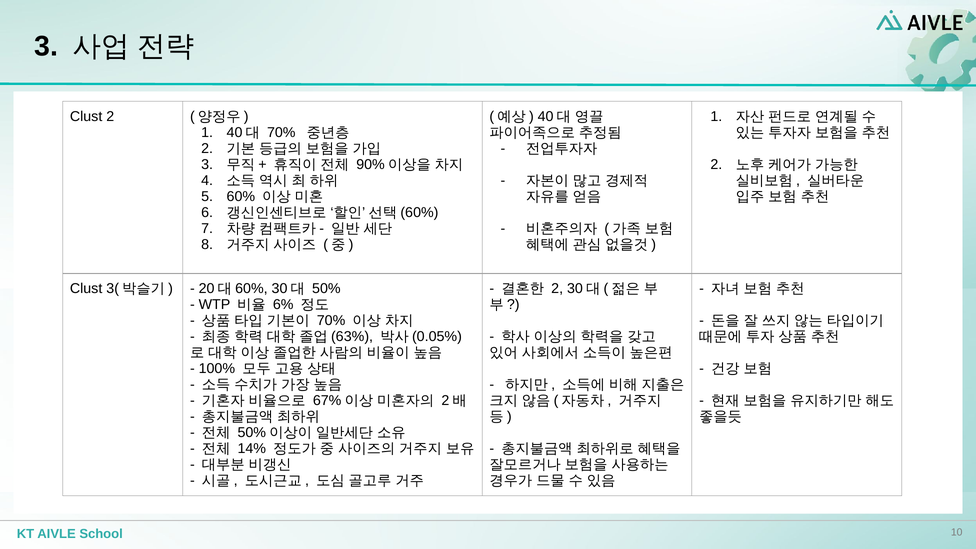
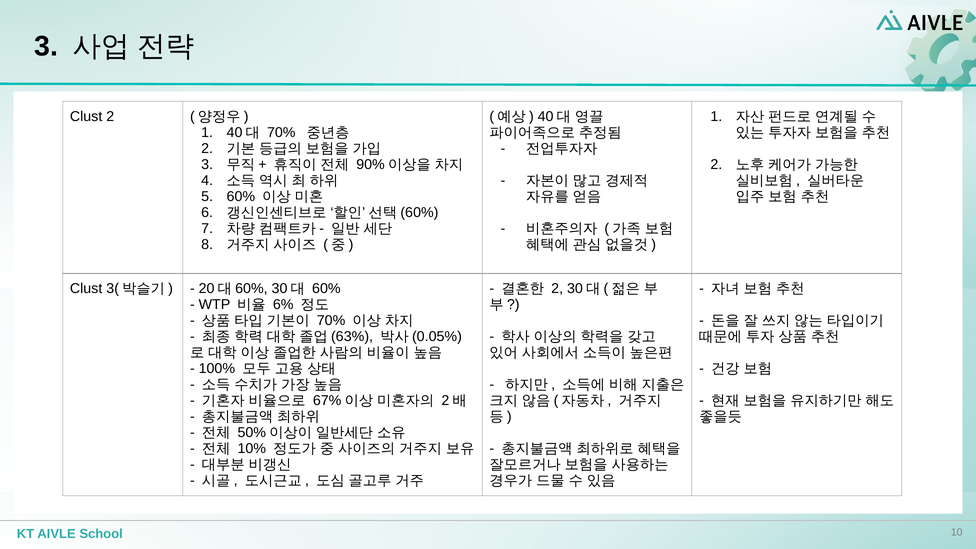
50%: 50% -> 60% (326, 289)
14%: 14% -> 10% (252, 449)
